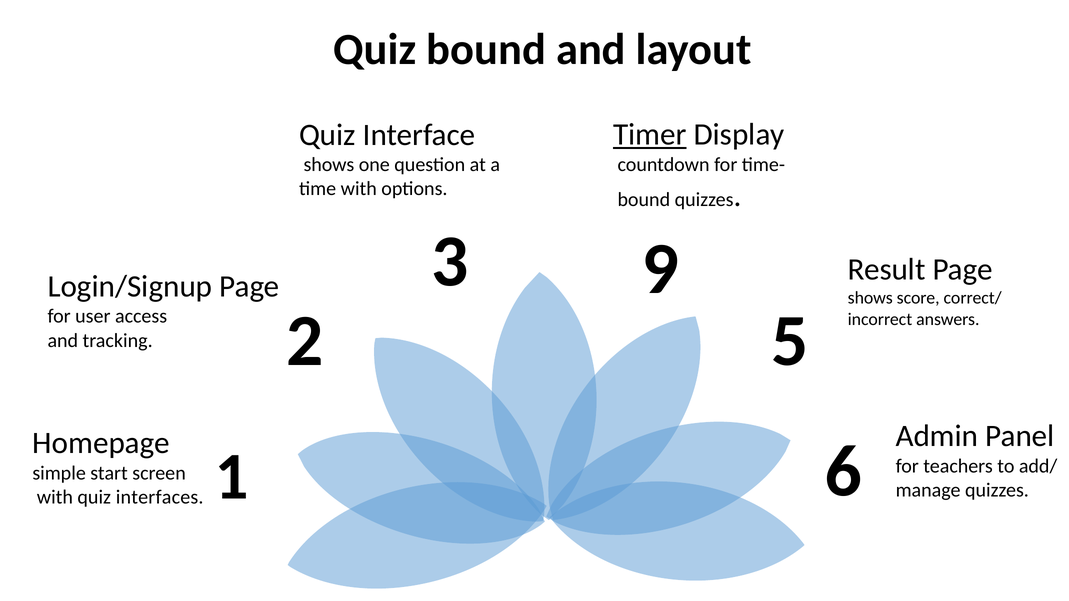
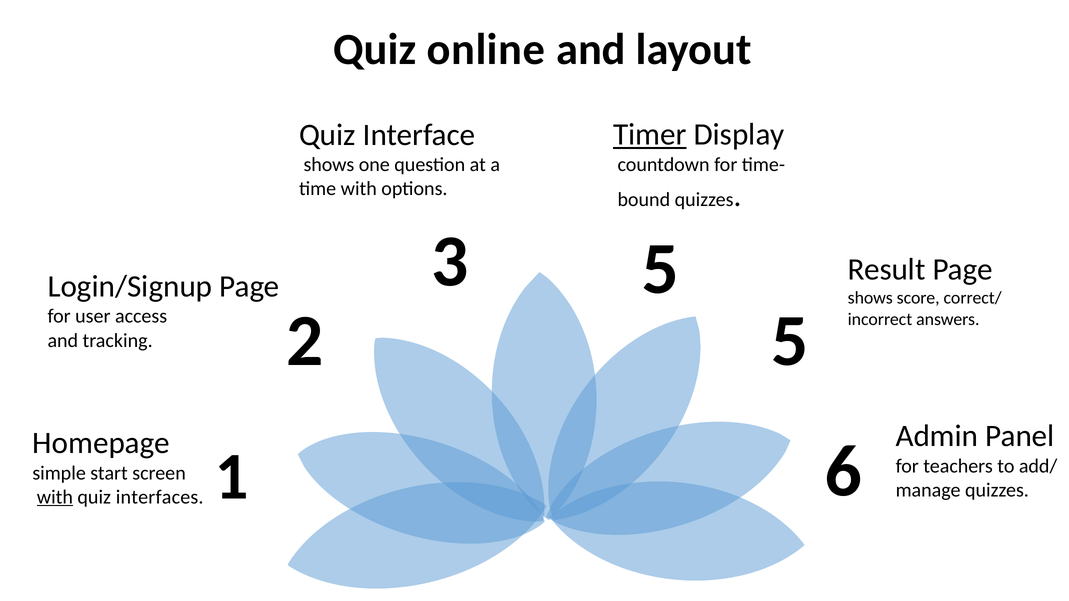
Quiz bound: bound -> online (486, 49)
3 9: 9 -> 5 (661, 269)
with underline: none -> present (55, 497)
